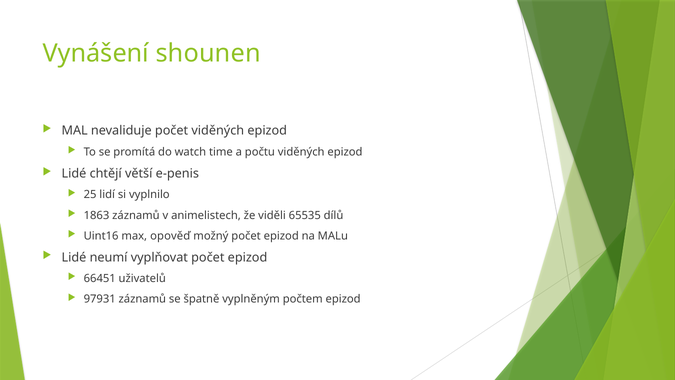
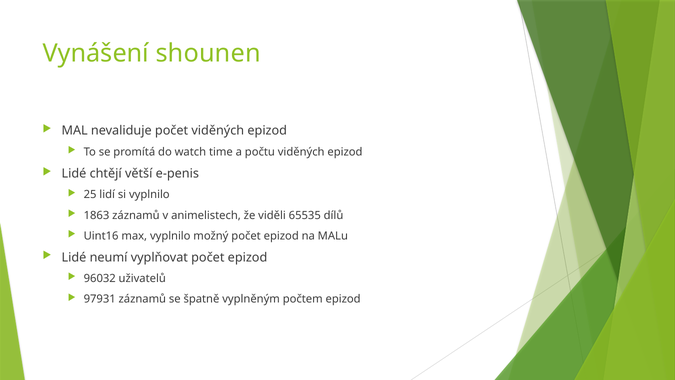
max opověď: opověď -> vyplnilo (170, 236)
66451: 66451 -> 96032 (100, 278)
